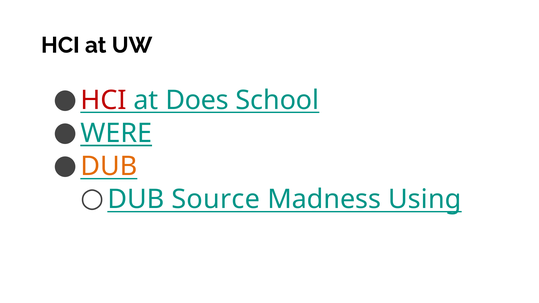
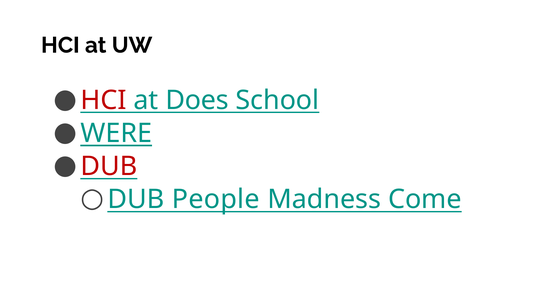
DUB colour: orange -> red (109, 166)
Source: Source -> People (216, 199)
Using: Using -> Come (425, 199)
